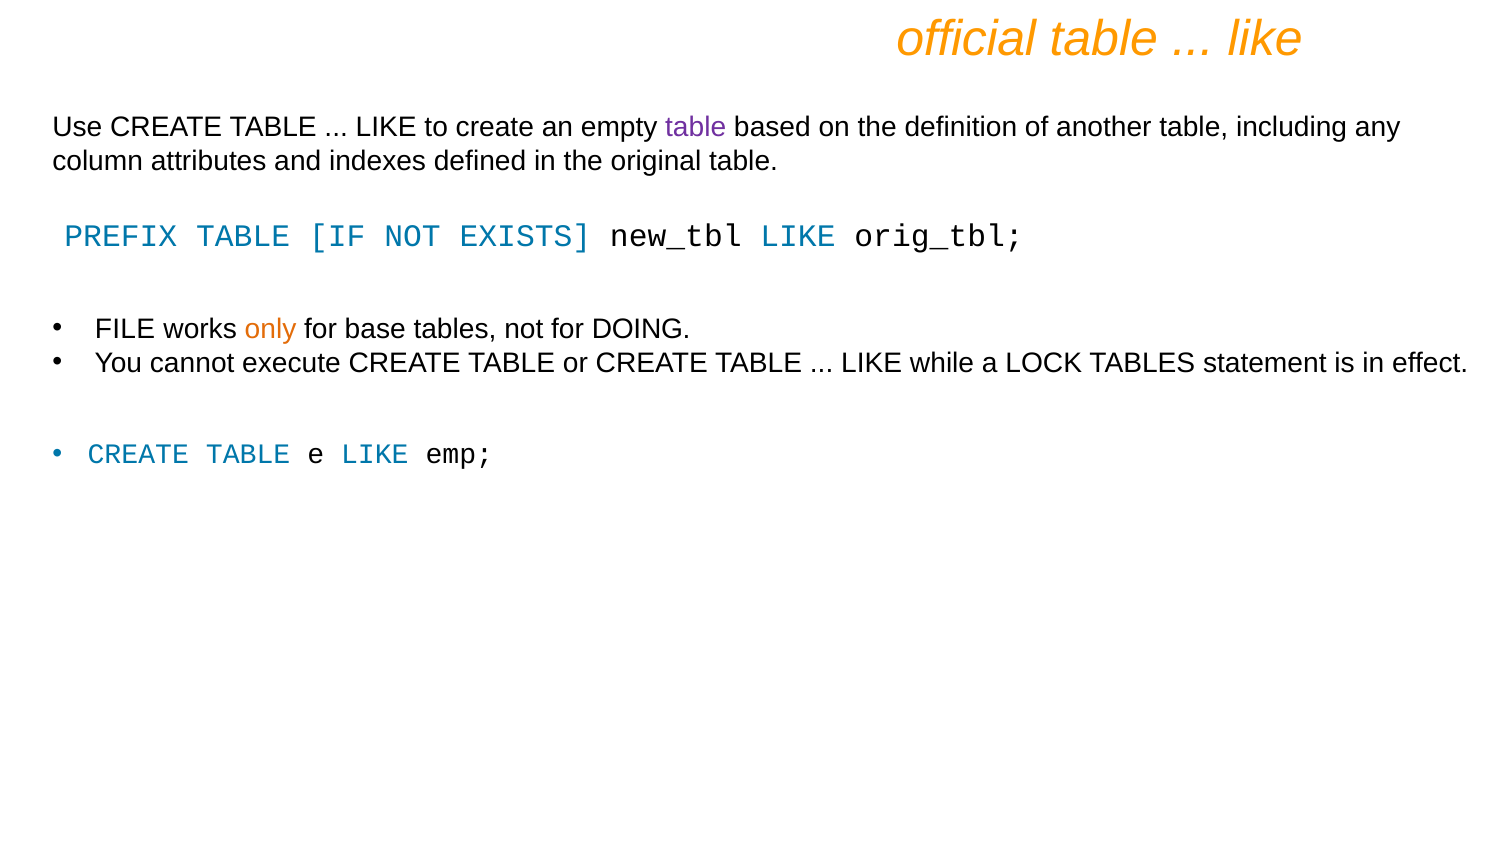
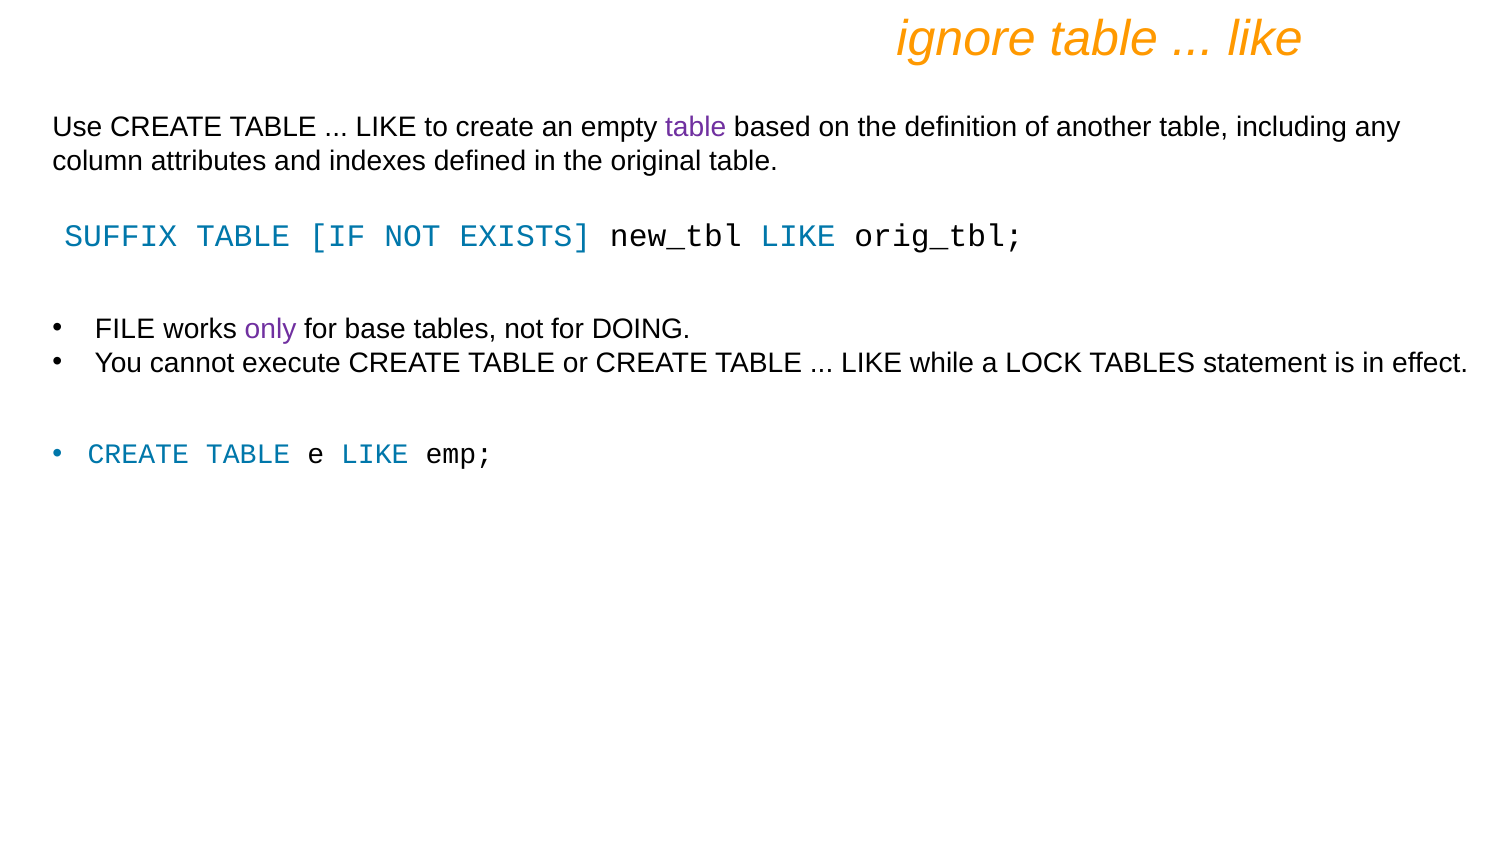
official: official -> ignore (966, 39)
PREFIX: PREFIX -> SUFFIX (121, 236)
only colour: orange -> purple (271, 329)
